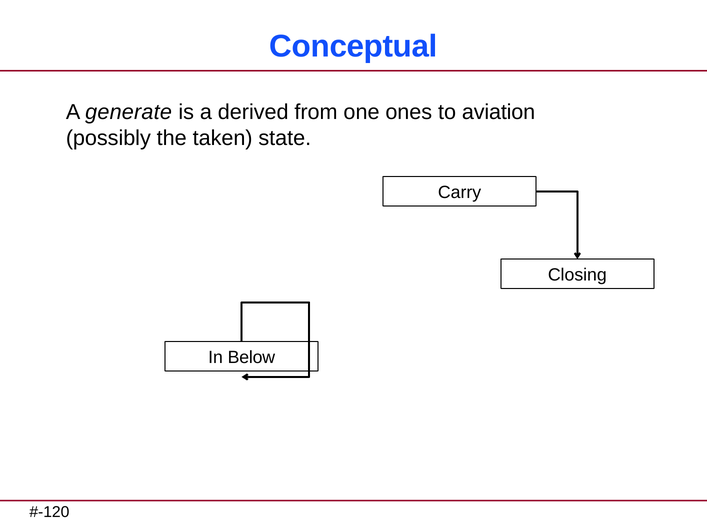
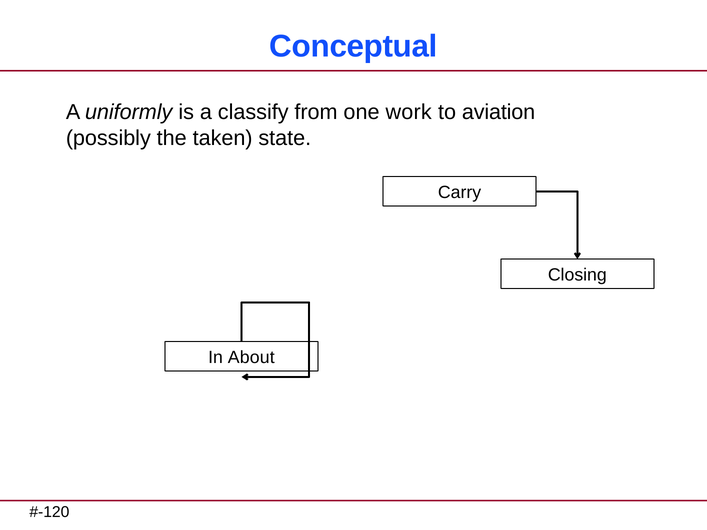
generate: generate -> uniformly (129, 112)
derived: derived -> classify (253, 112)
ones: ones -> work (409, 112)
Below: Below -> About (251, 358)
